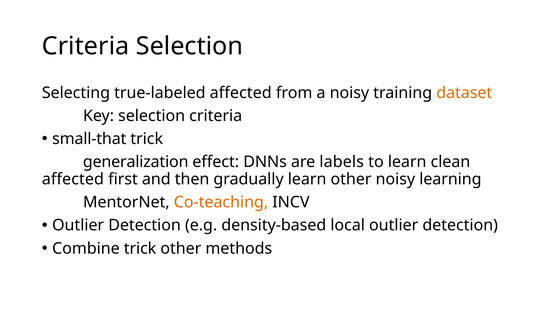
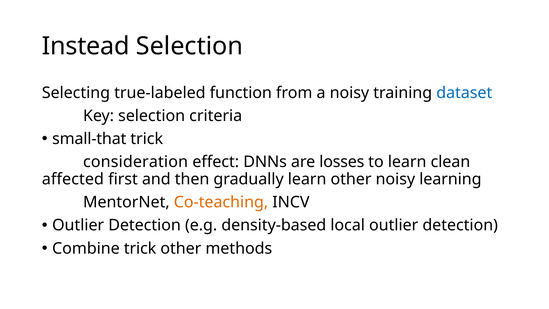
Criteria: Criteria -> Instead (86, 46)
true-labeled affected: affected -> function (241, 93)
dataset colour: orange -> blue (464, 93)
generalization: generalization -> consideration (136, 162)
labels: labels -> losses (342, 162)
